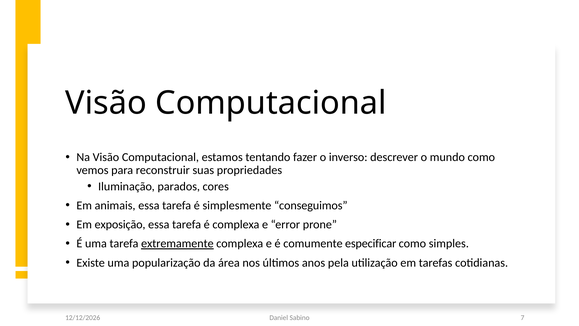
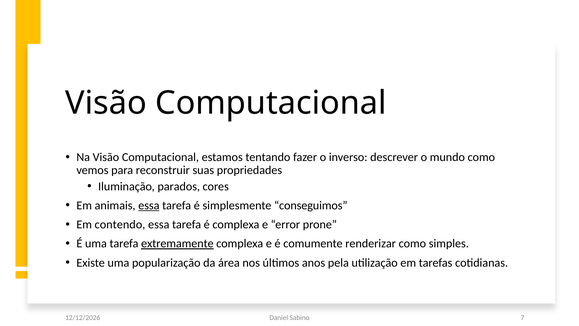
essa underline: none -> present (149, 205)
exposição: exposição -> contendo (120, 224)
especificar: especificar -> renderizar (371, 243)
